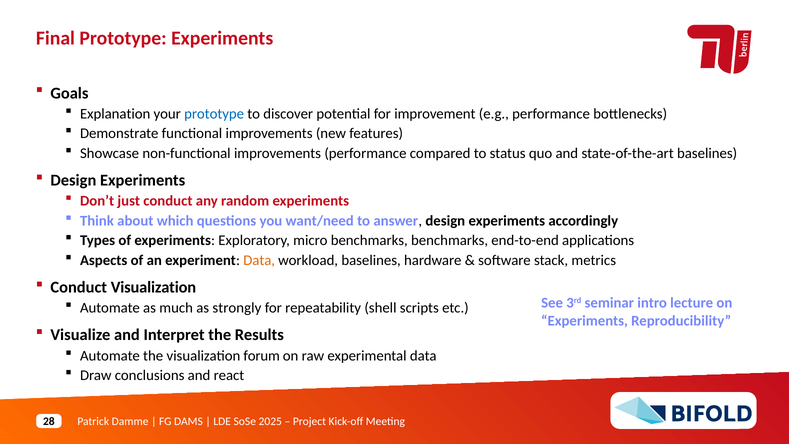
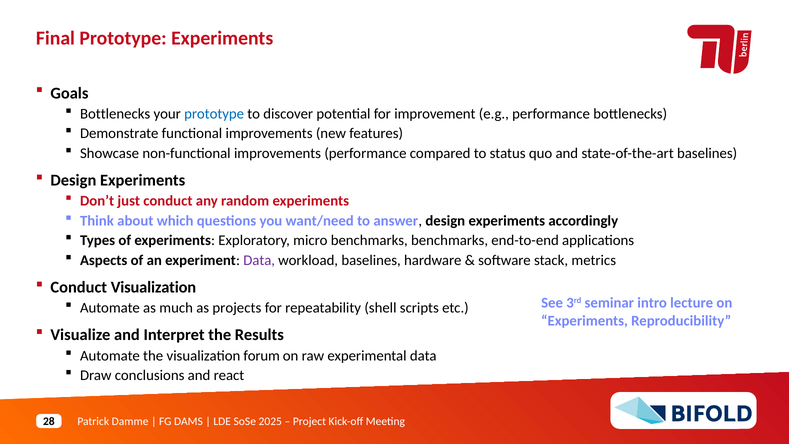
Explanation: Explanation -> Bottlenecks (115, 114)
Data colour: orange -> purple (259, 260)
strongly: strongly -> projects (237, 308)
